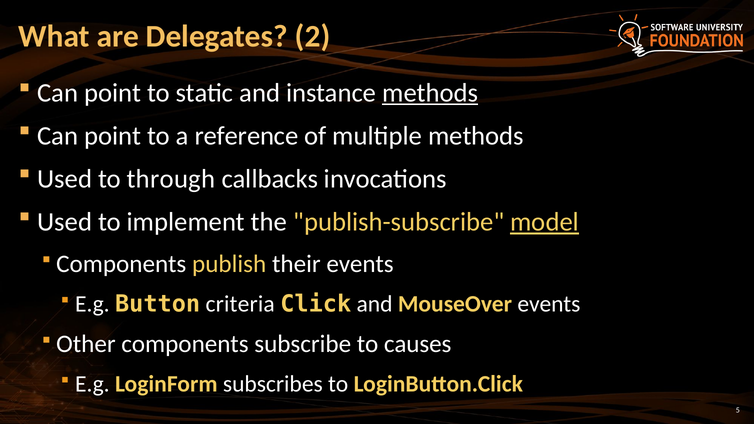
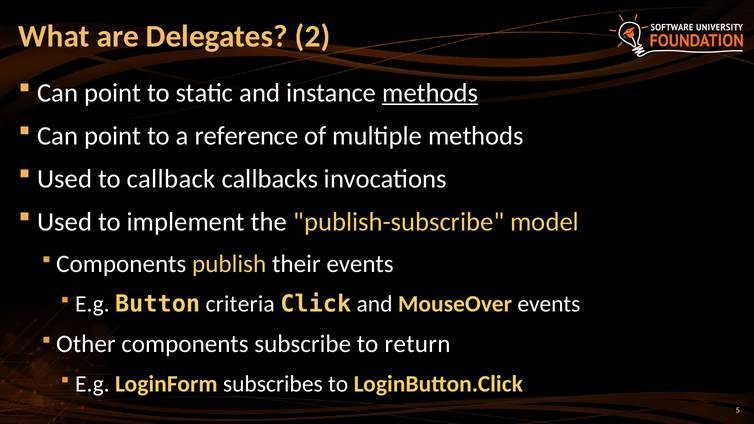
through: through -> callback (171, 179)
model underline: present -> none (545, 222)
causes: causes -> return (417, 344)
